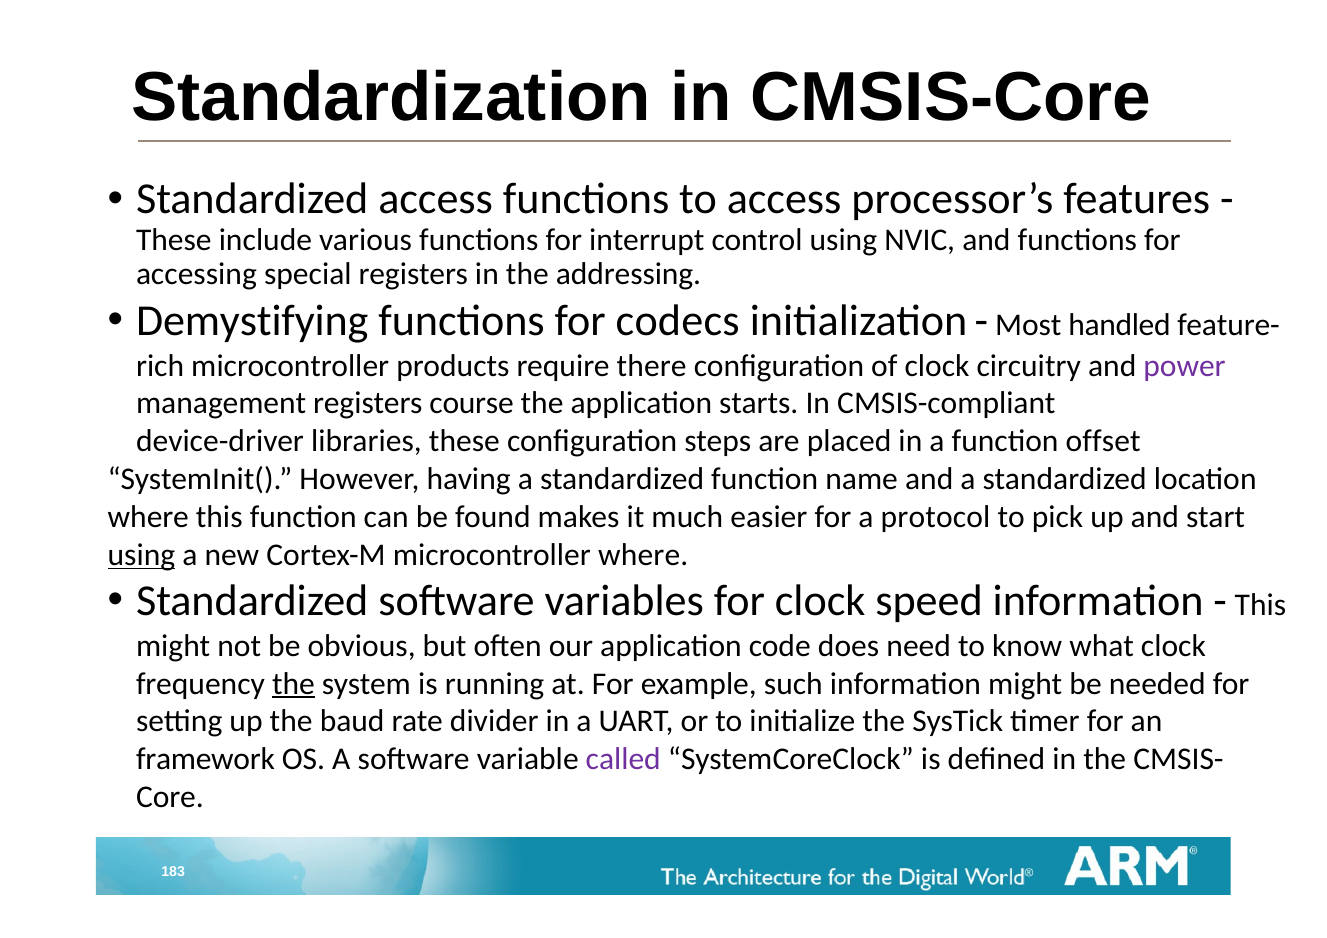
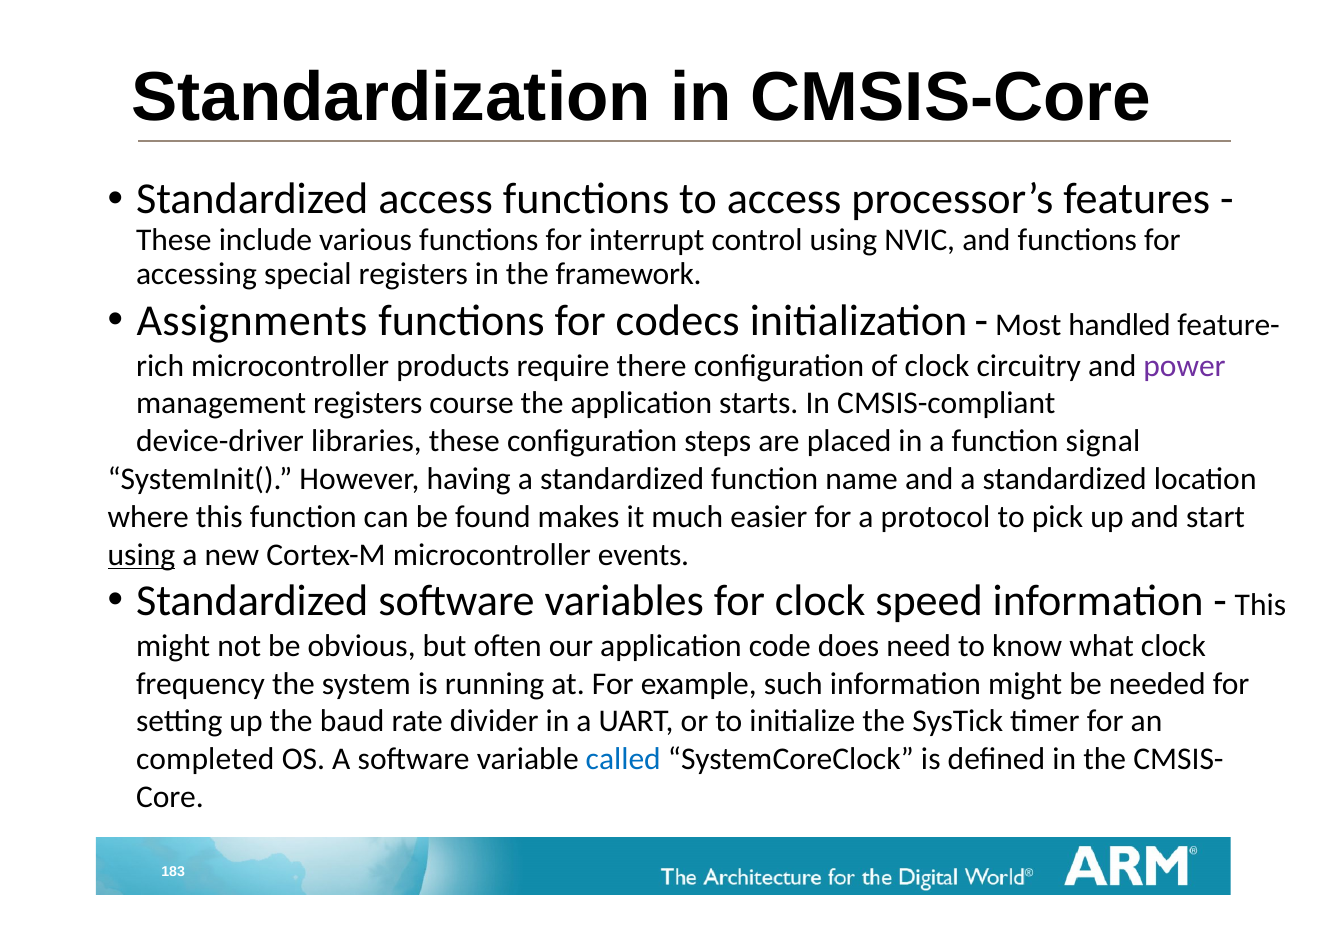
addressing: addressing -> framework (629, 274)
Demystifying: Demystifying -> Assignments (252, 321)
offset: offset -> signal (1103, 441)
microcontroller where: where -> events (643, 555)
the underline: present -> none (293, 683)
framework: framework -> completed (205, 759)
called colour: purple -> blue (623, 759)
